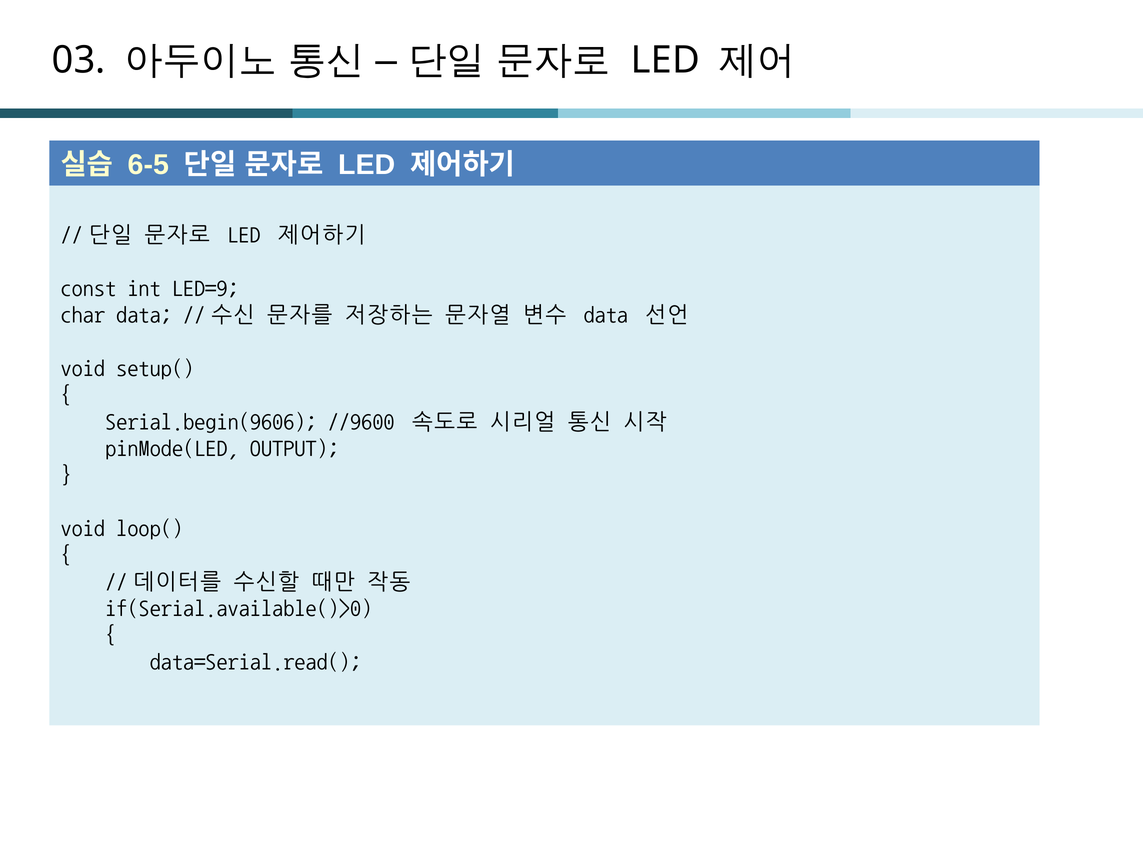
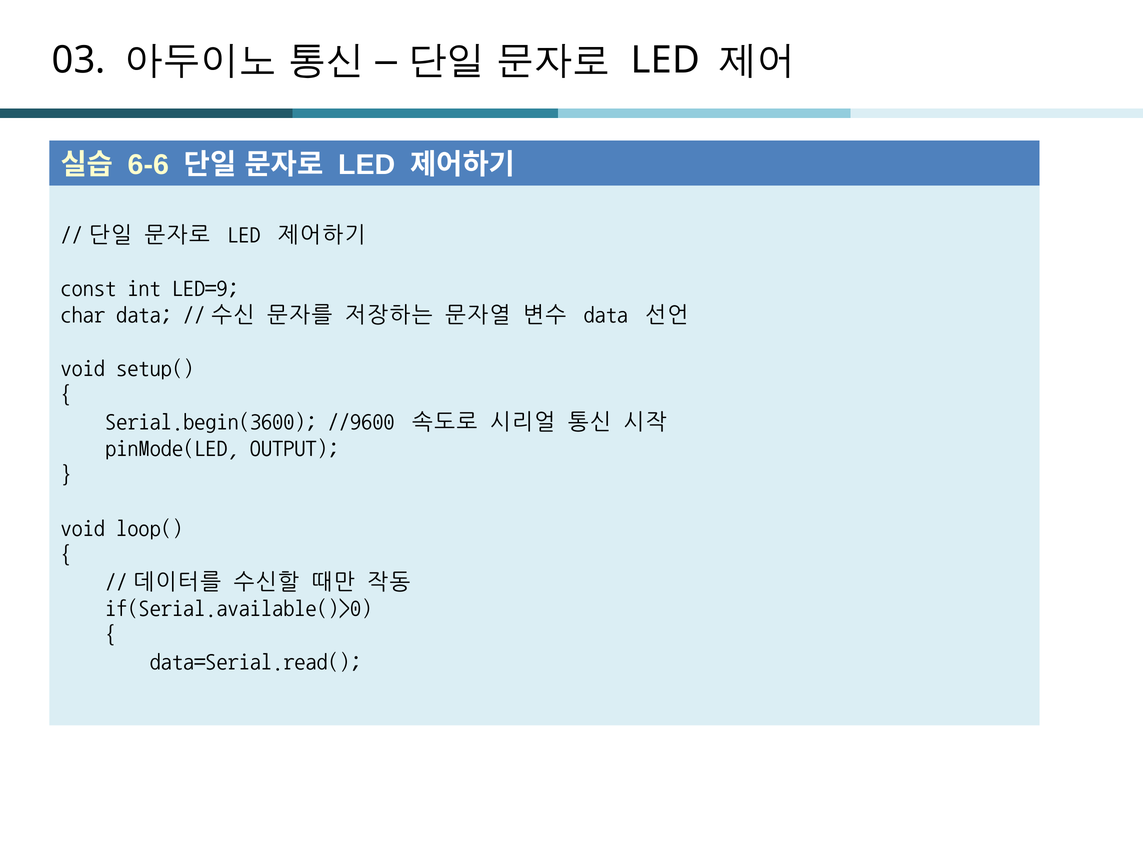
6-5: 6-5 -> 6-6 (149, 165)
Serial.begin(9606: Serial.begin(9606 -> Serial.begin(3600 (211, 421)
